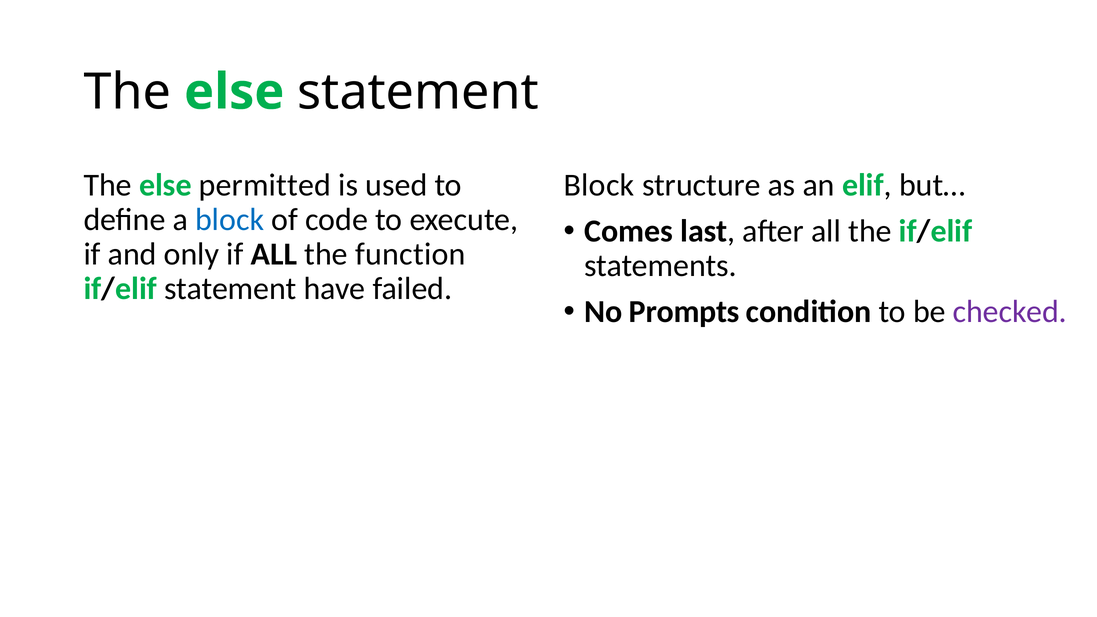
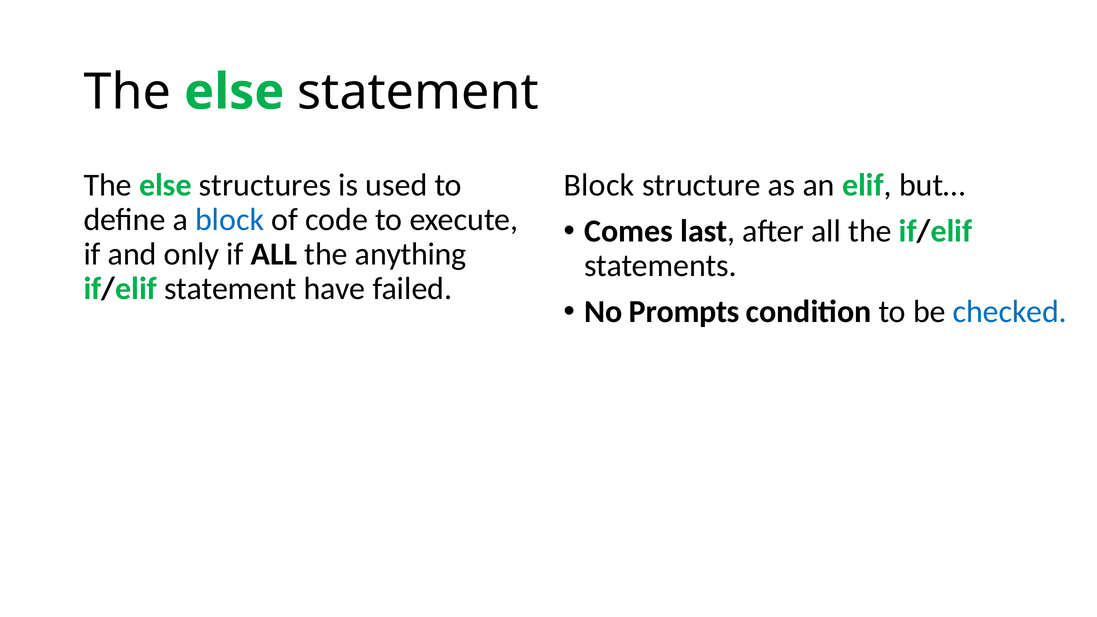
permitted: permitted -> structures (265, 185)
function: function -> anything (411, 254)
checked colour: purple -> blue (1010, 312)
